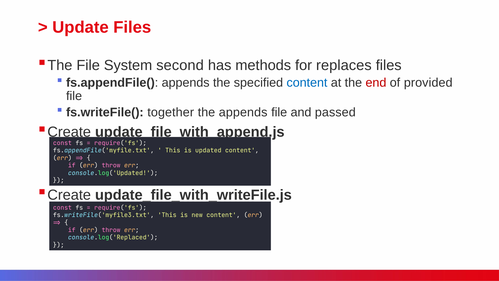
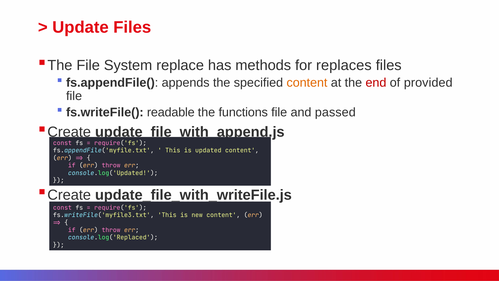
second: second -> replace (180, 65)
content colour: blue -> orange (307, 83)
together: together -> readable (171, 112)
the appends: appends -> functions (243, 112)
